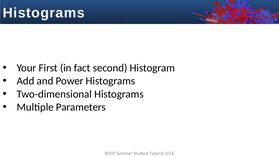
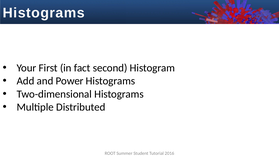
Parameters: Parameters -> Distributed (81, 107)
